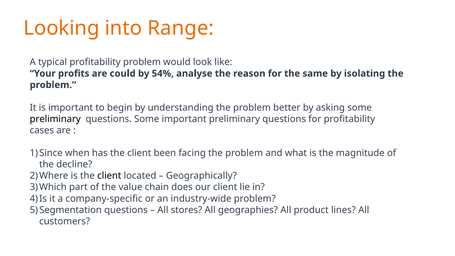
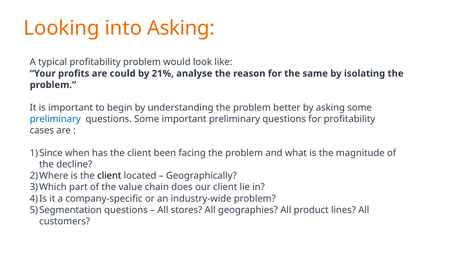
into Range: Range -> Asking (181, 28)
54%: 54% -> 21% (163, 74)
preliminary colour: black -> blue (55, 119)
